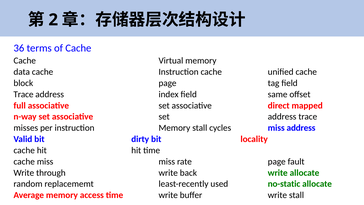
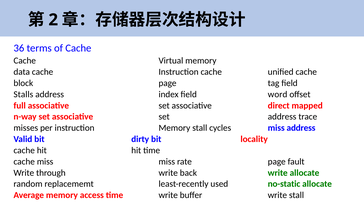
Trace: Trace -> Stalls (23, 94)
same: same -> word (278, 94)
